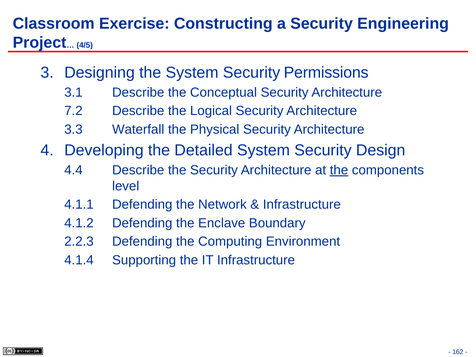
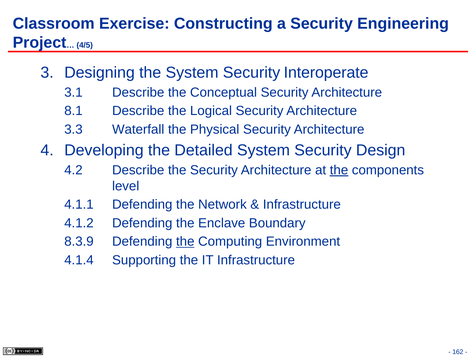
Permissions: Permissions -> Interoperate (326, 73)
7.2: 7.2 -> 8.1 (73, 111)
4.4: 4.4 -> 4.2 (73, 170)
2.2.3: 2.2.3 -> 8.3.9 (79, 242)
the underline: none -> present (185, 242)
